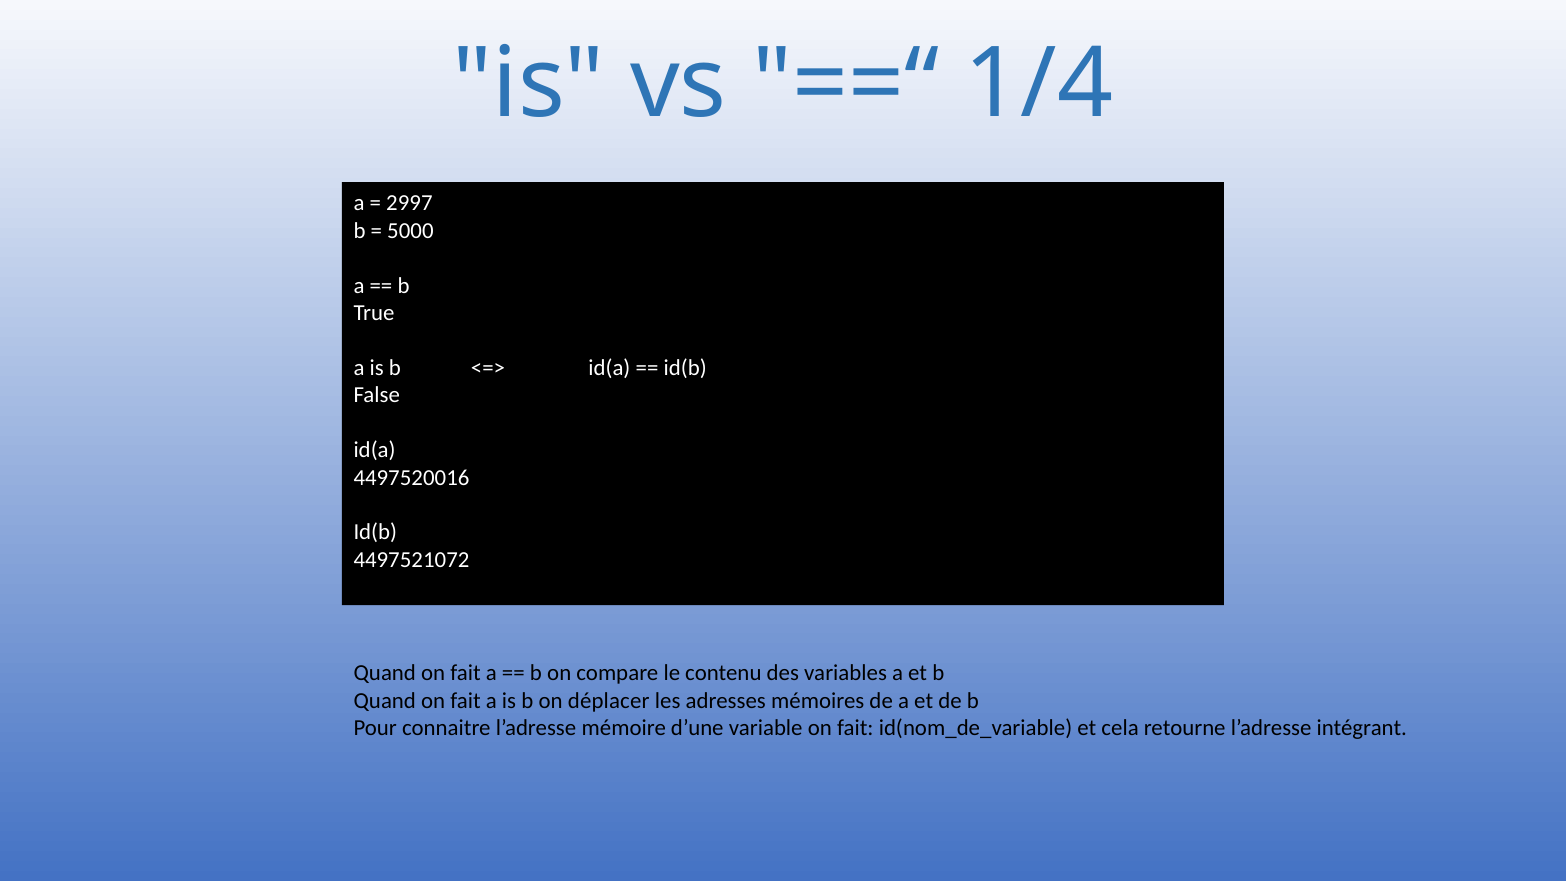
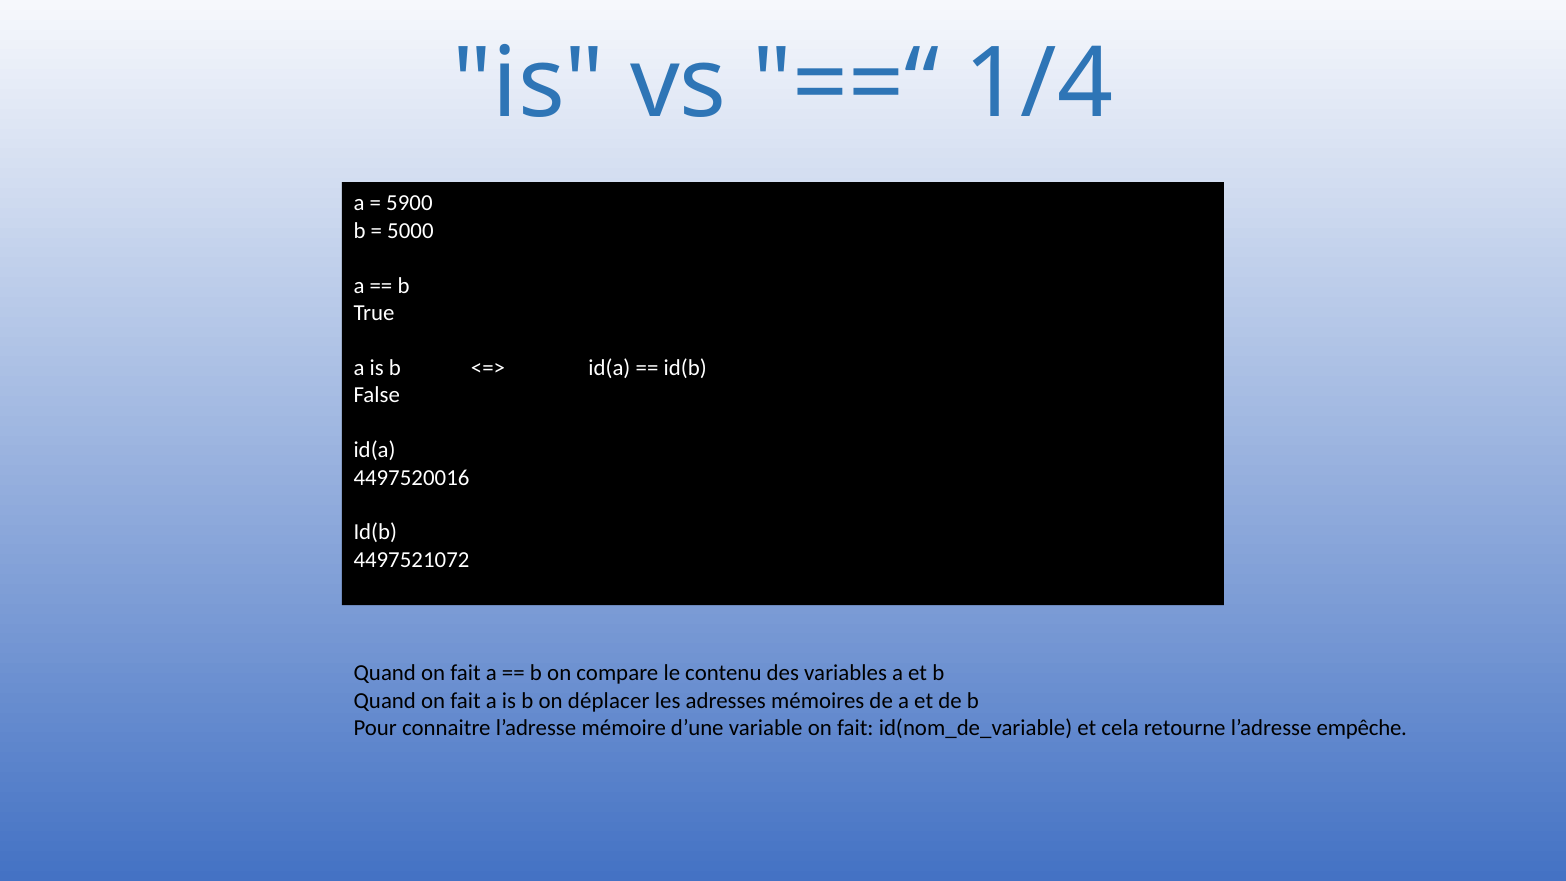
2997: 2997 -> 5900 (409, 203)
intégrant: intégrant -> empêche (1362, 728)
